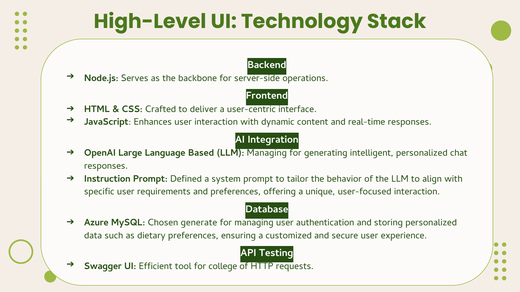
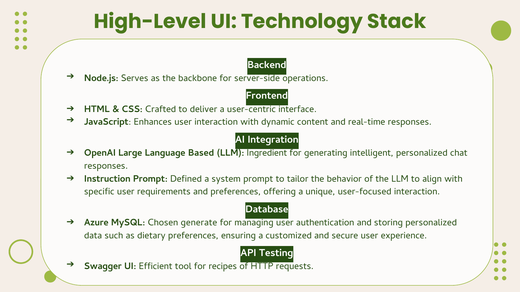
LLM Managing: Managing -> Ingredient (267, 153)
college: college -> recipes (223, 267)
